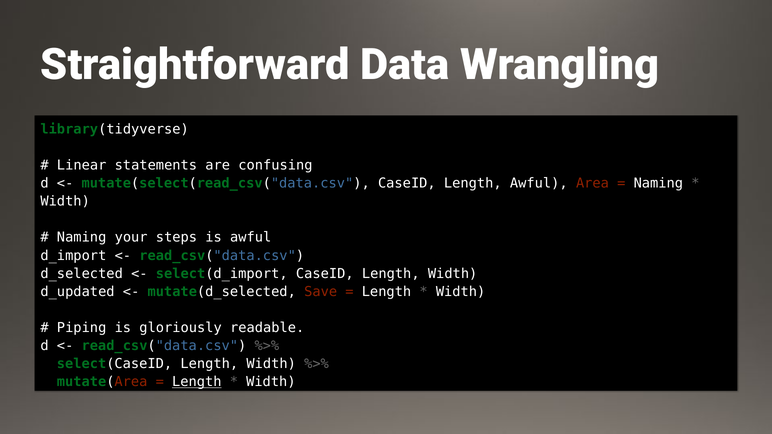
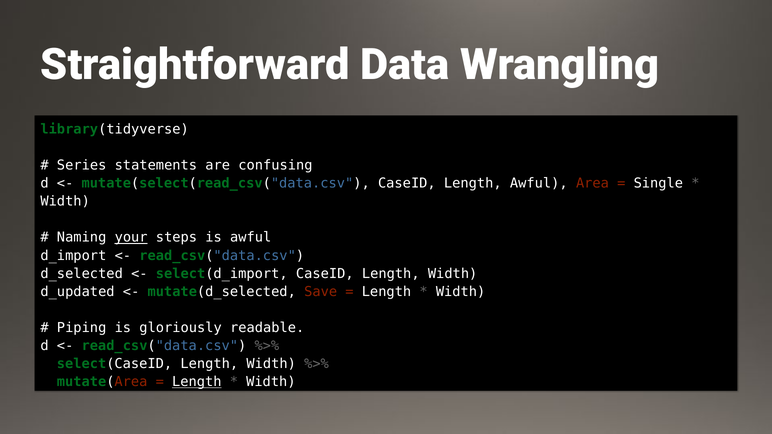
Linear: Linear -> Series (82, 165)
Naming: Naming -> Single (658, 183)
your underline: none -> present (131, 238)
